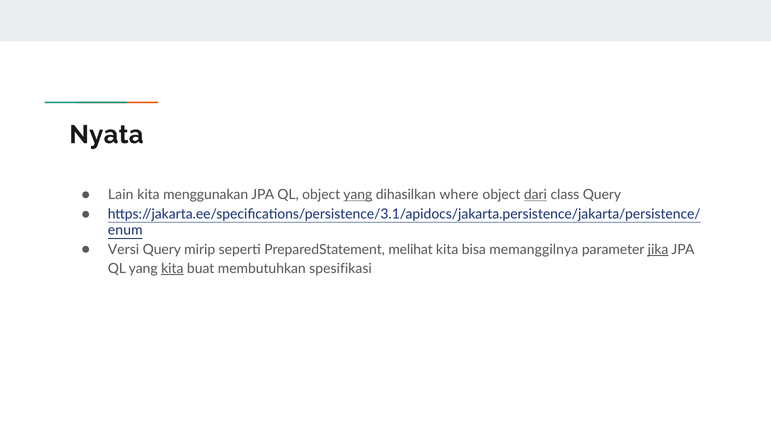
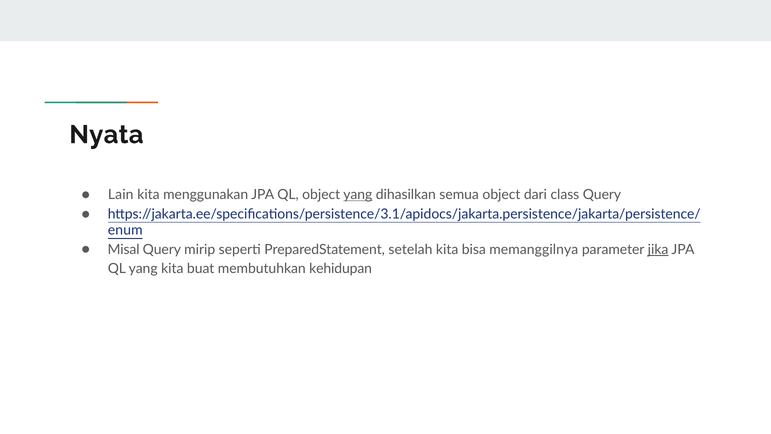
where: where -> semua (459, 195)
dari underline: present -> none (535, 195)
Versi: Versi -> Misal (124, 249)
melihat: melihat -> setelah (410, 249)
kita underline: present -> none (172, 268)
spesifikasi: spesifikasi -> kehidupan (341, 268)
